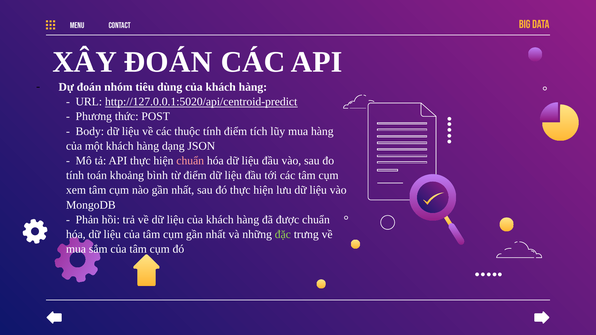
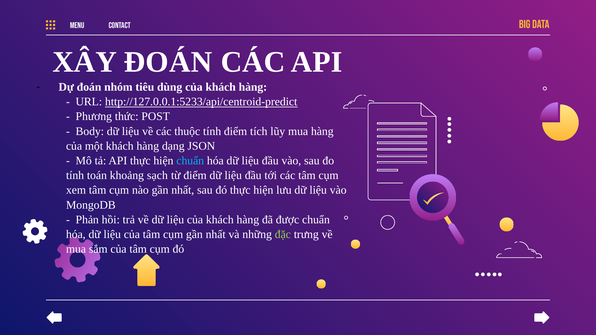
http://127.0.0.1:5020/api/centroid-predict: http://127.0.0.1:5020/api/centroid-predict -> http://127.0.0.1:5233/api/centroid-predict (201, 102)
chuẩn colour: pink -> light blue (190, 161)
bình: bình -> sạch (157, 176)
